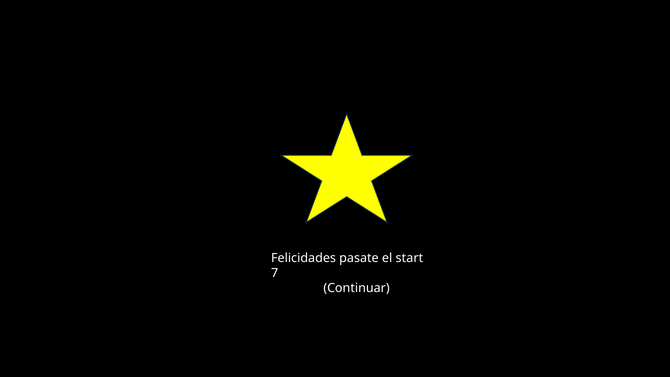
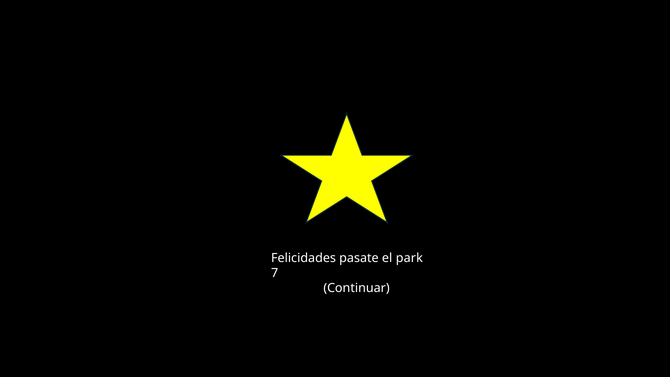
start: start -> park (409, 258)
